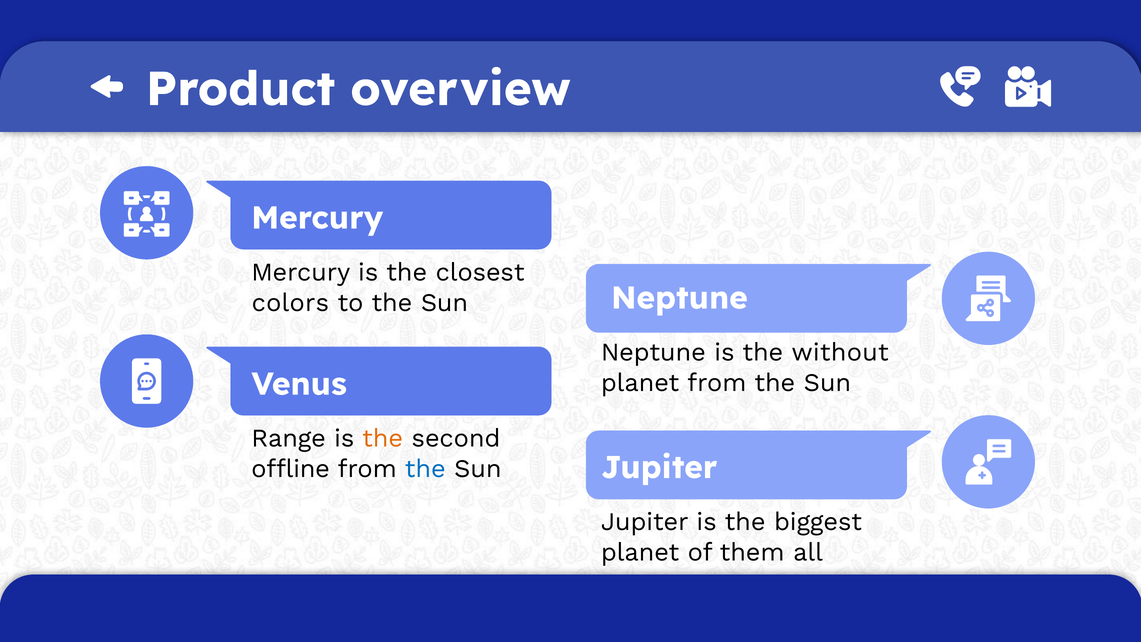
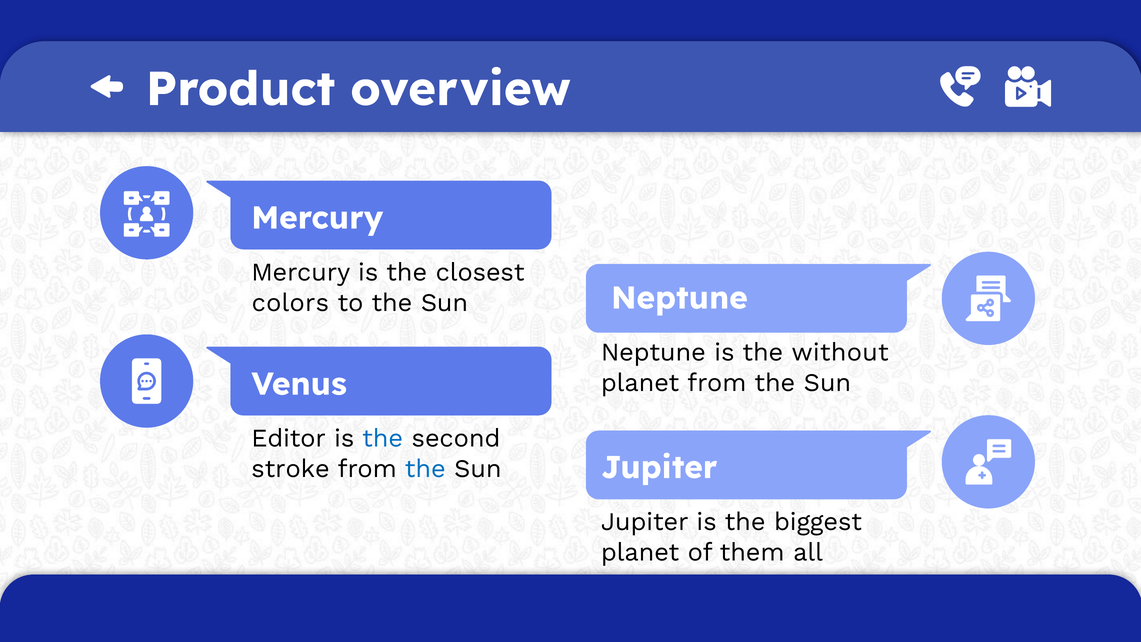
Range: Range -> Editor (289, 438)
the colour: orange -> blue (383, 438)
offline: offline -> stroke (290, 469)
